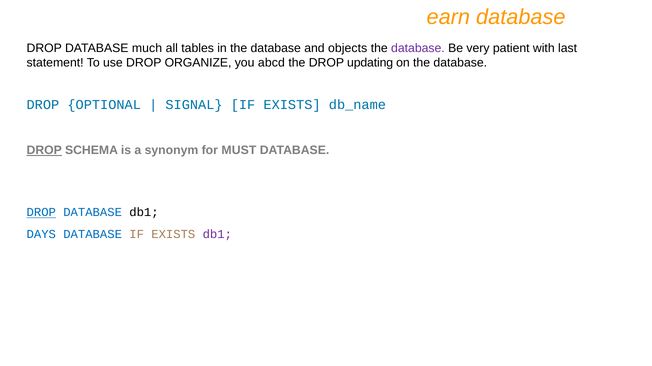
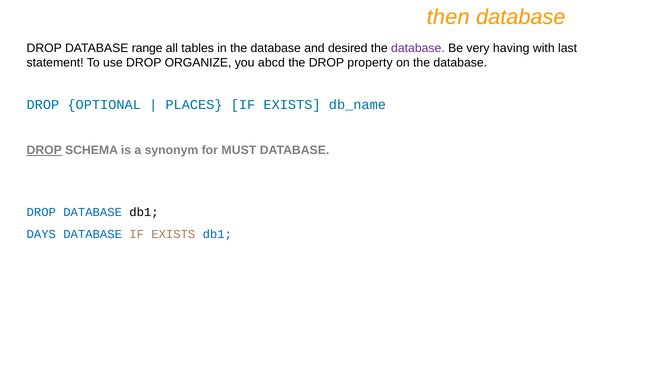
earn: earn -> then (448, 17)
much: much -> range (147, 48)
objects: objects -> desired (348, 48)
patient: patient -> having (511, 48)
updating: updating -> property (370, 63)
SIGNAL: SIGNAL -> PLACES (194, 105)
DROP underline: present -> none (41, 213)
db1 colour: purple -> blue (217, 235)
